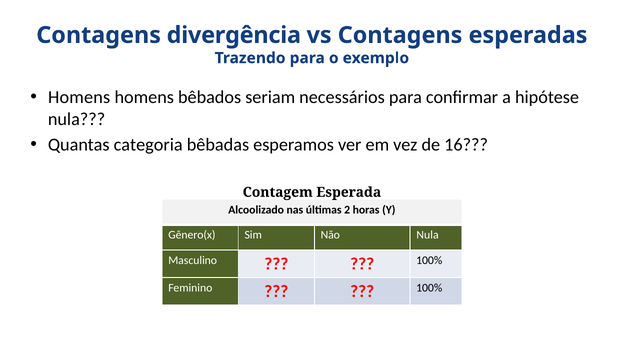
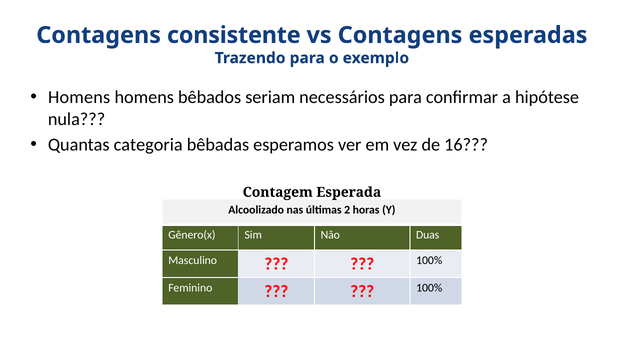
divergência: divergência -> consistente (234, 35)
Não Nula: Nula -> Duas (428, 235)
